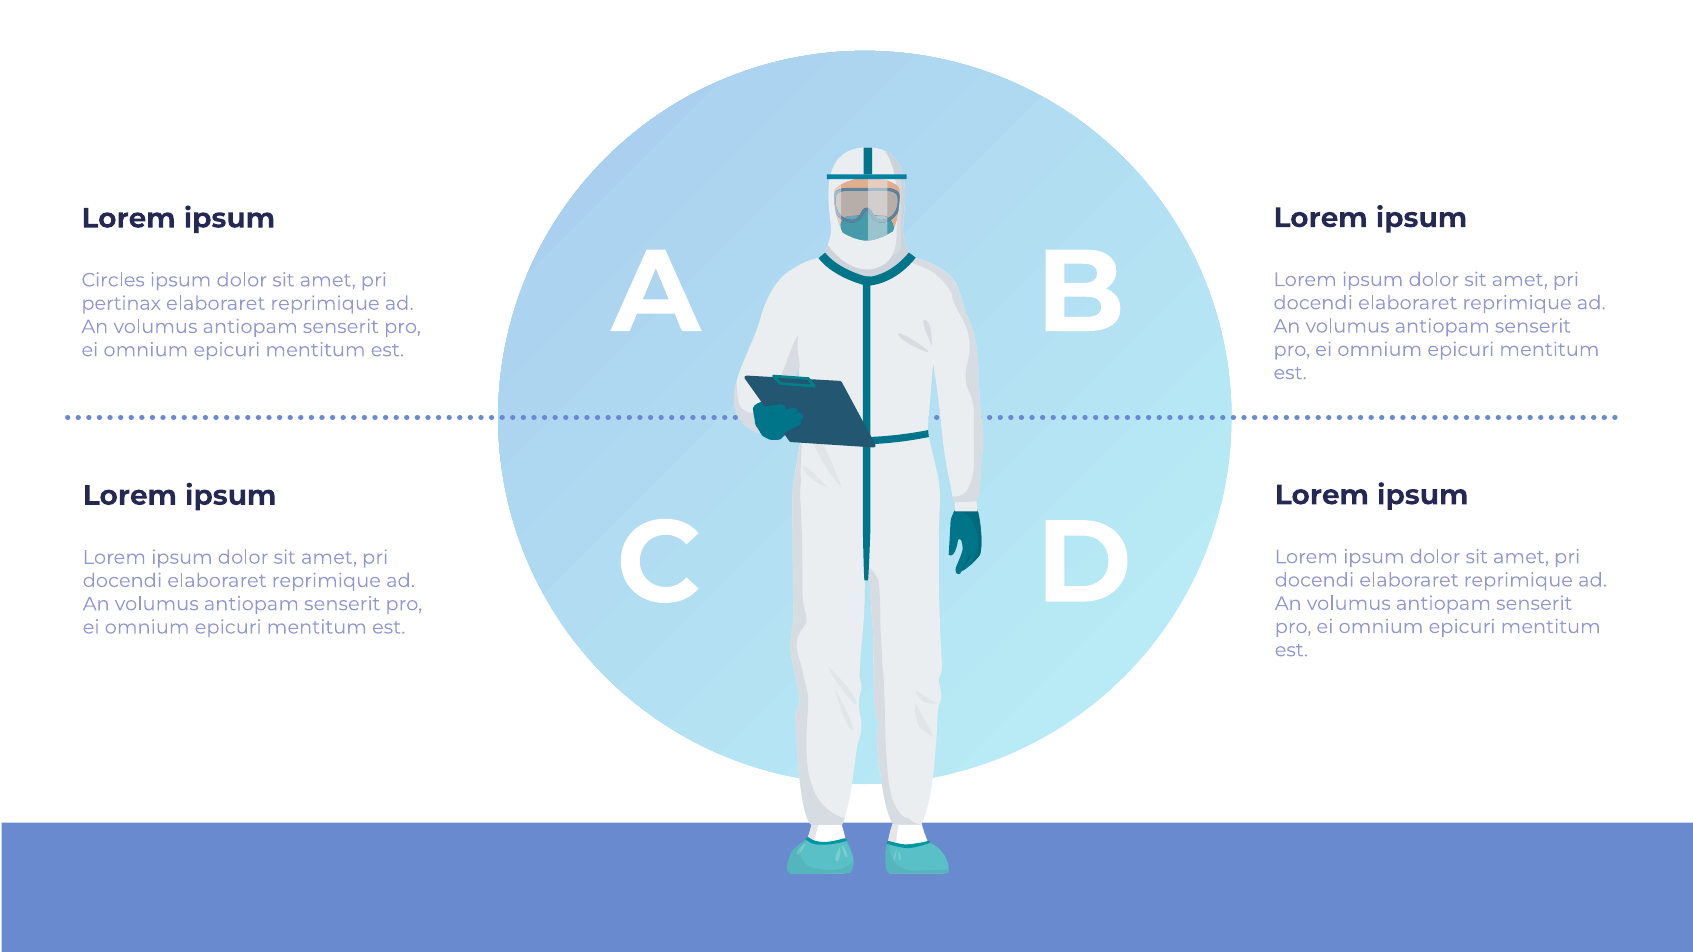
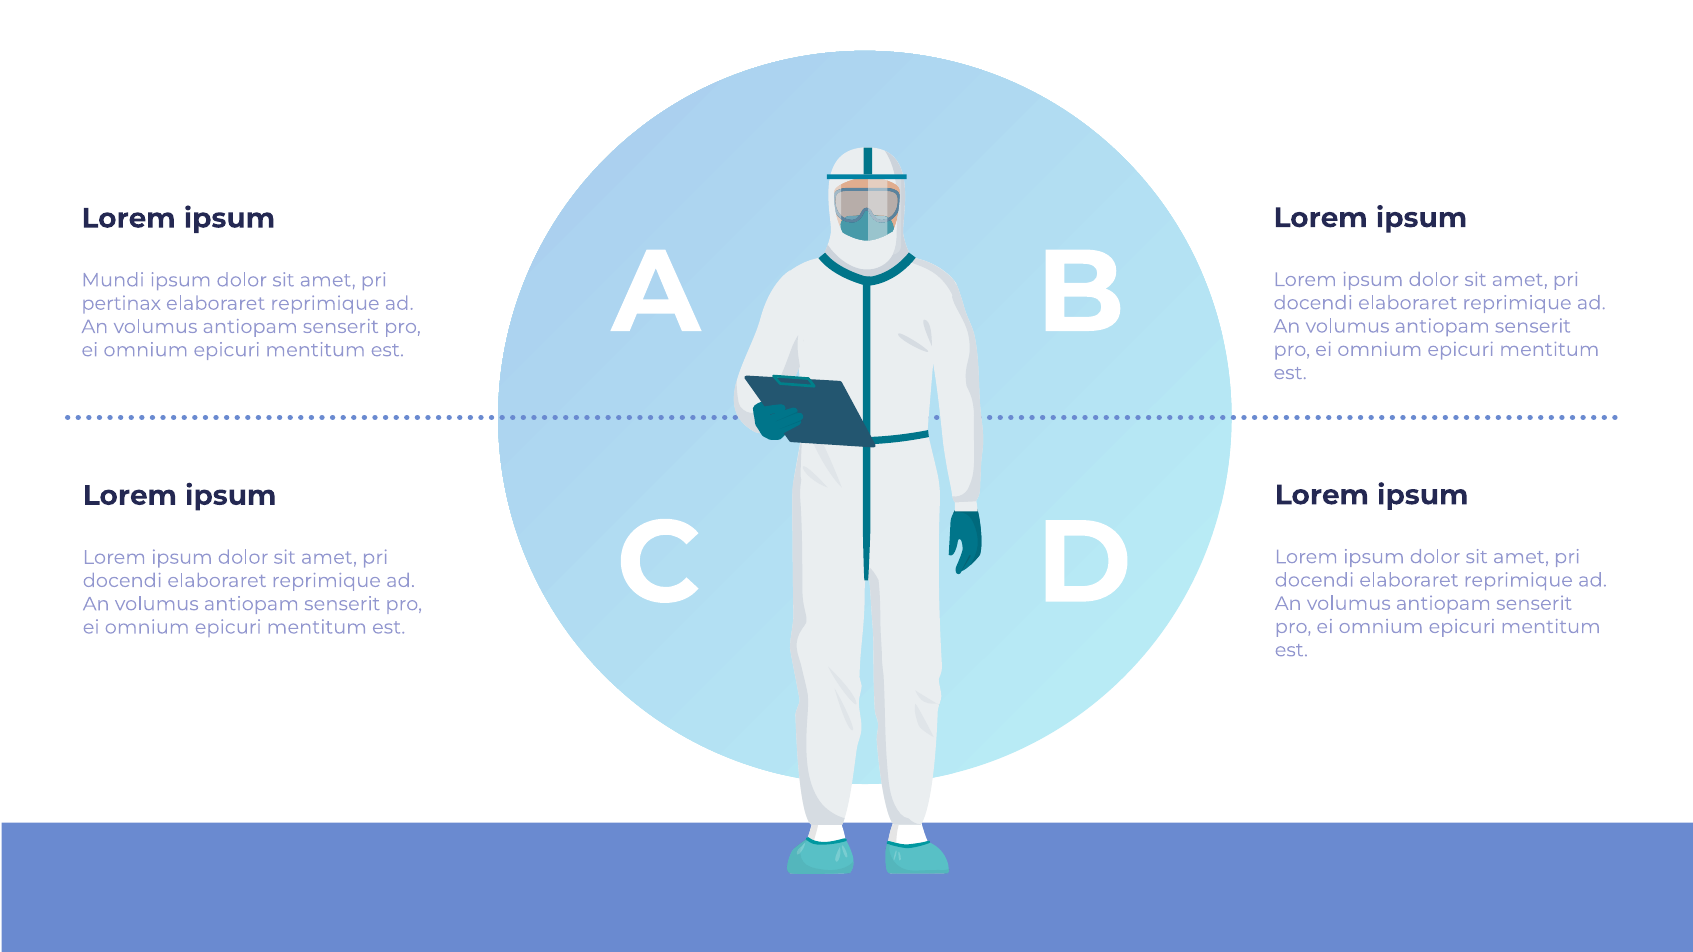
Circles: Circles -> Mundi (113, 280)
